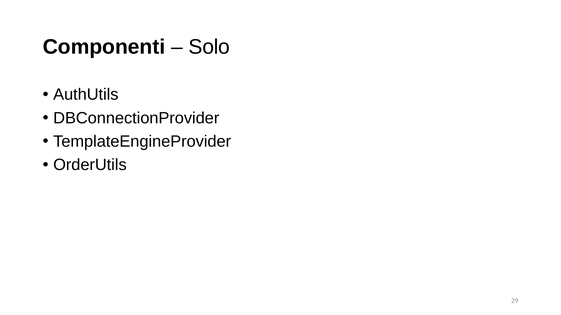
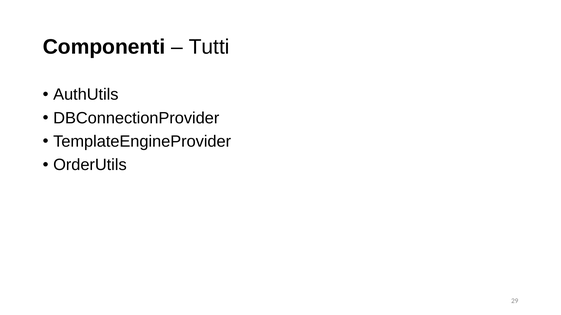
Solo: Solo -> Tutti (209, 47)
